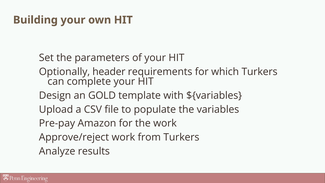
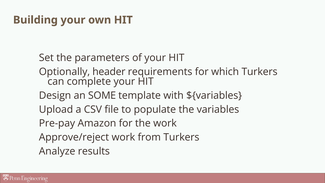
GOLD: GOLD -> SOME (102, 95)
